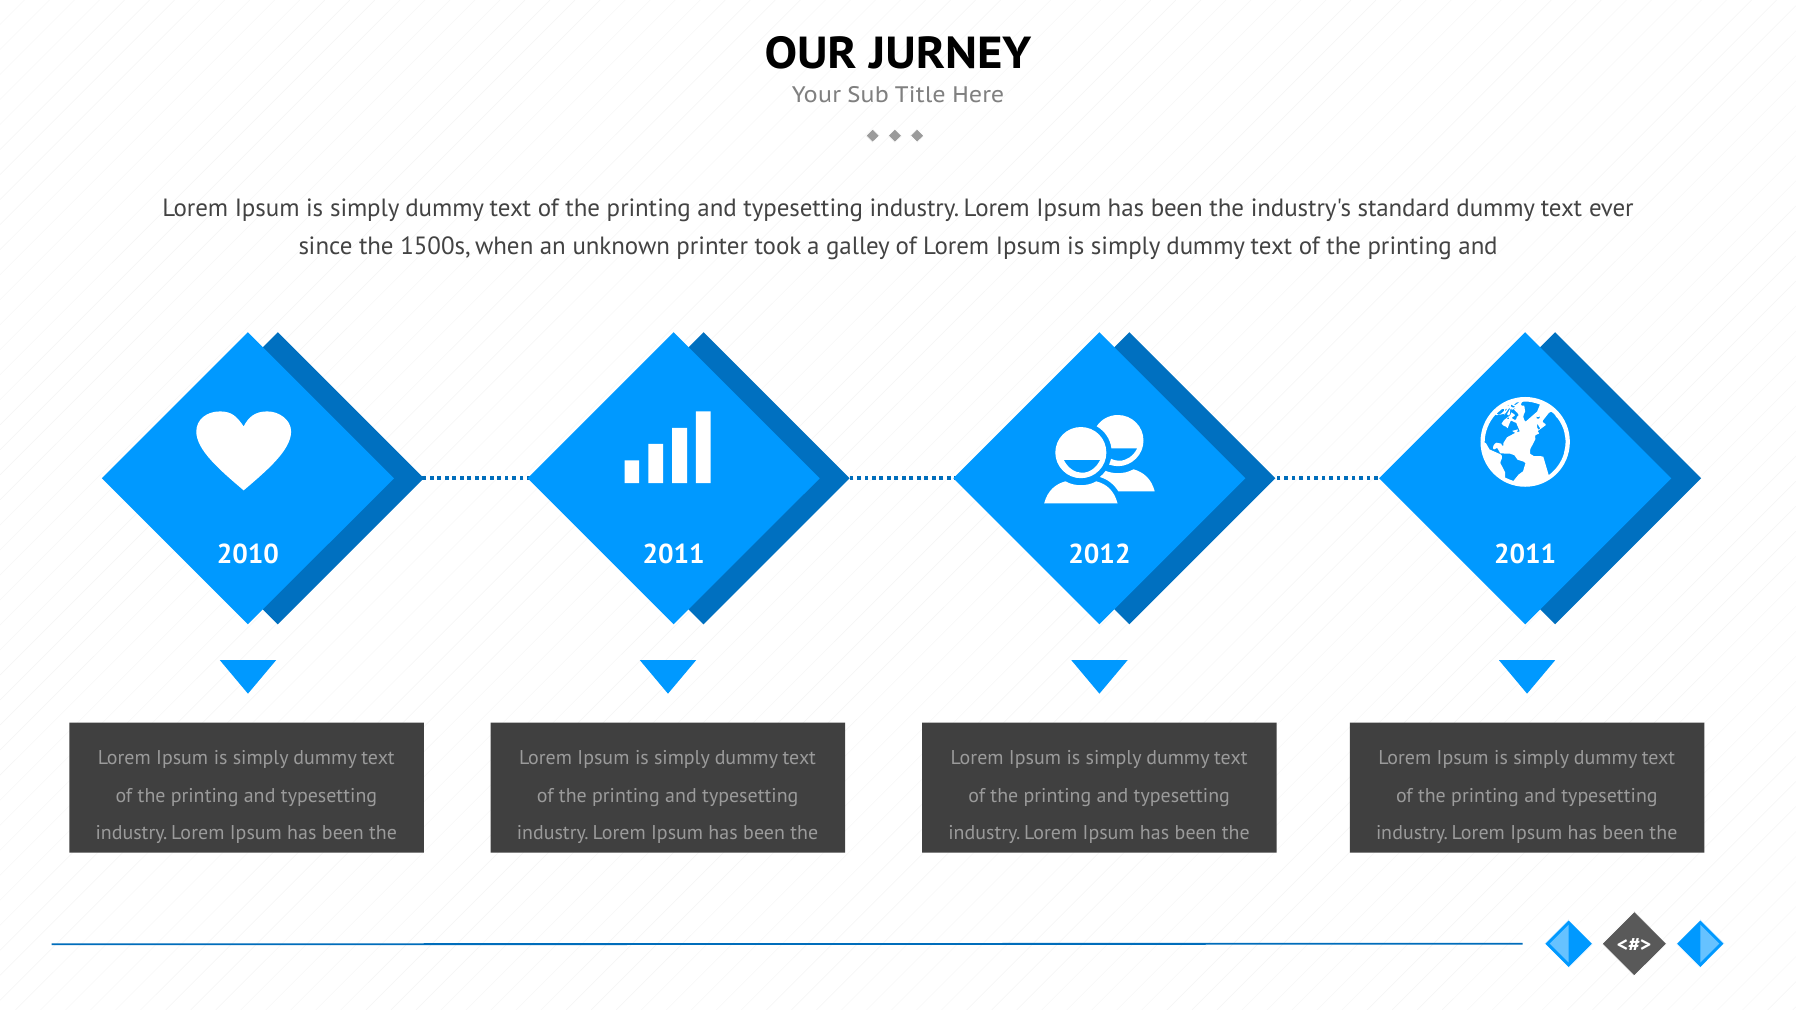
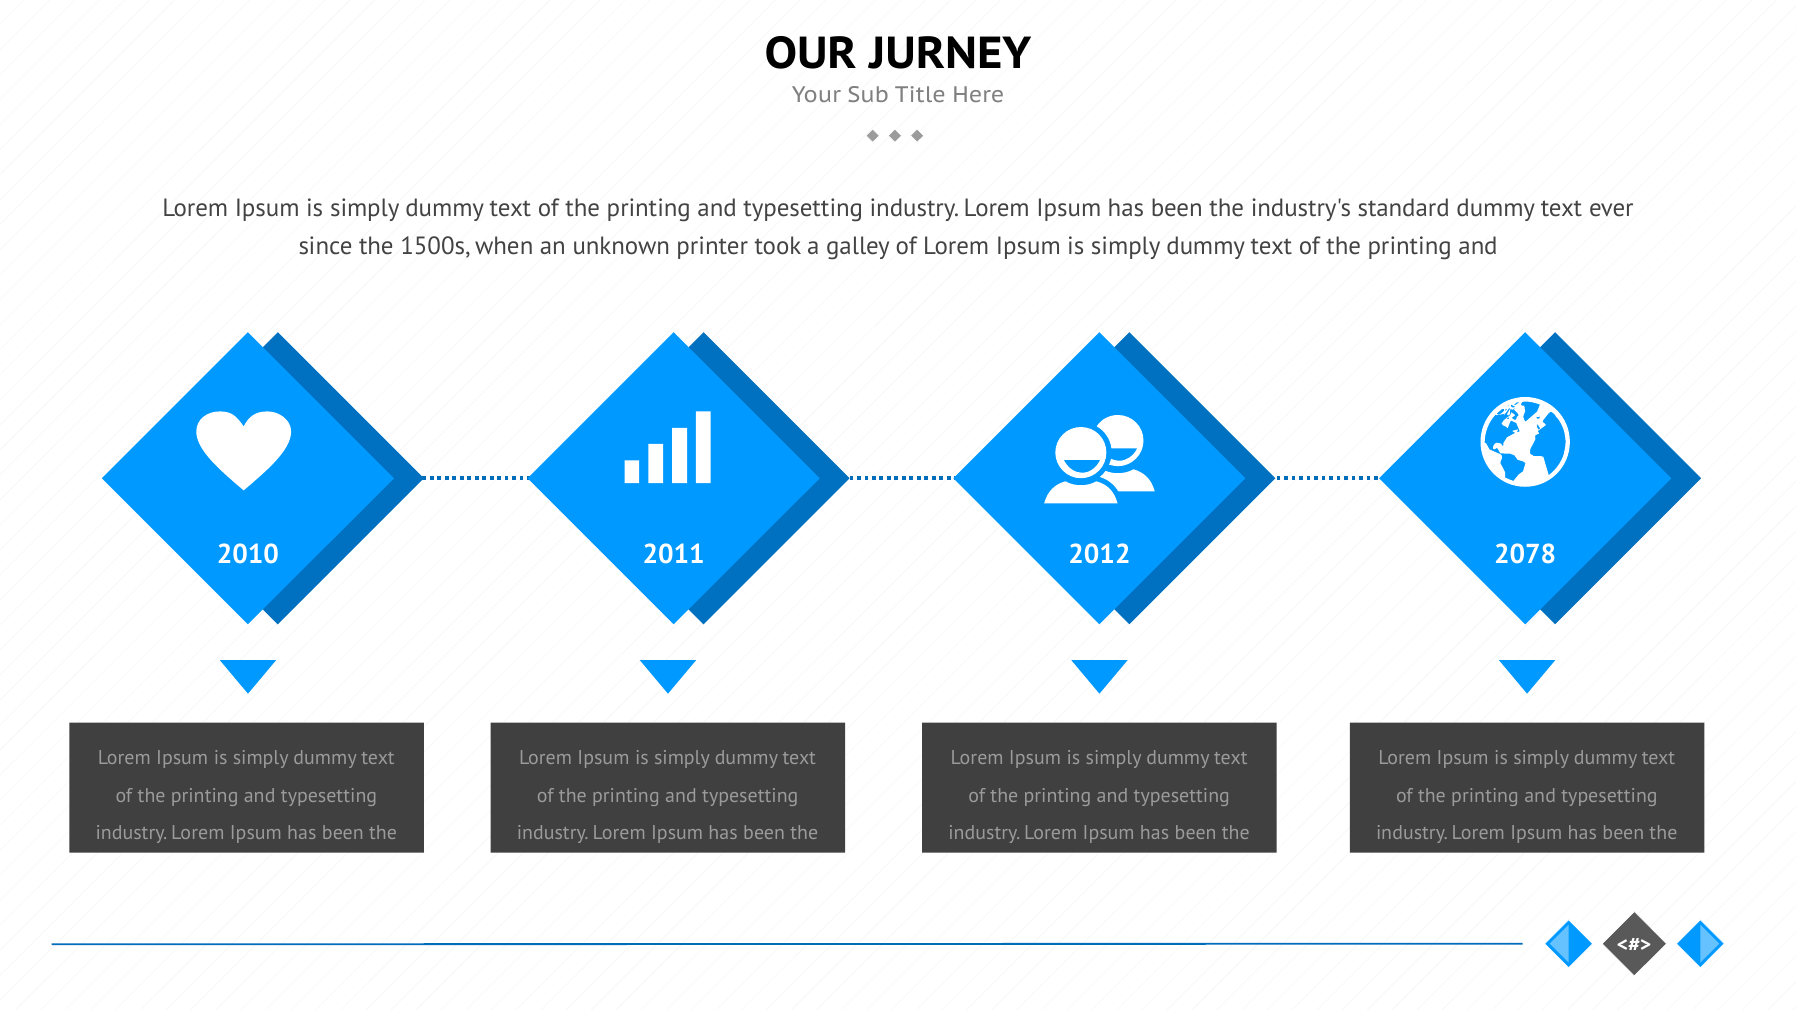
2012 2011: 2011 -> 2078 (1525, 555)
